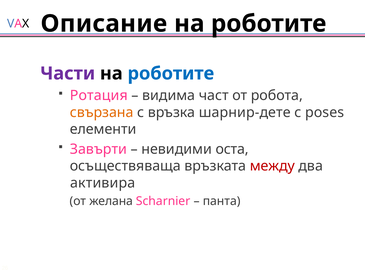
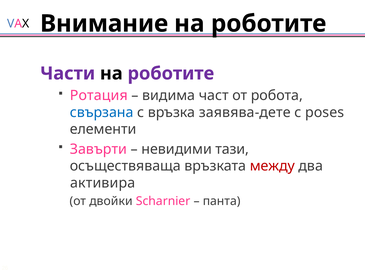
Описание: Описание -> Внимание (104, 24)
роботите colour: blue -> purple (171, 74)
свързана colour: orange -> blue (102, 113)
шарнир-дете: шарнир-дете -> заявява-дете (245, 113)
оста: оста -> тази (232, 150)
желана: желана -> двойки (111, 202)
